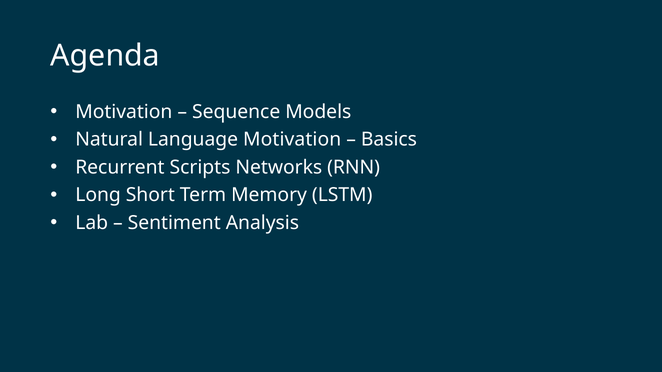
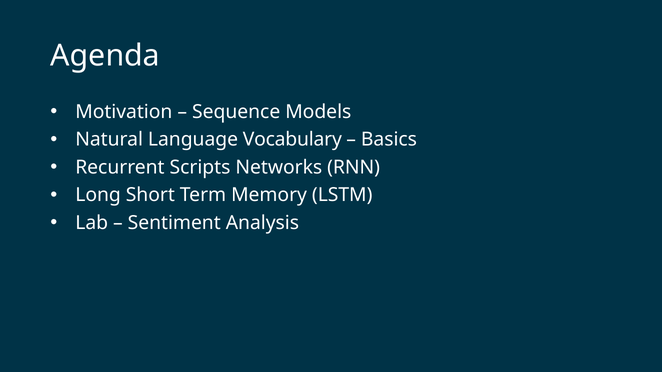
Language Motivation: Motivation -> Vocabulary (292, 140)
